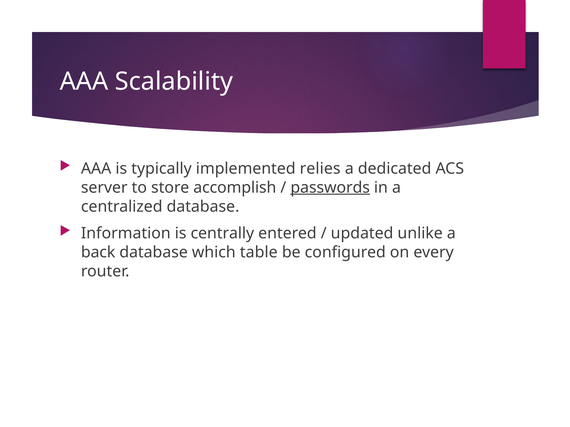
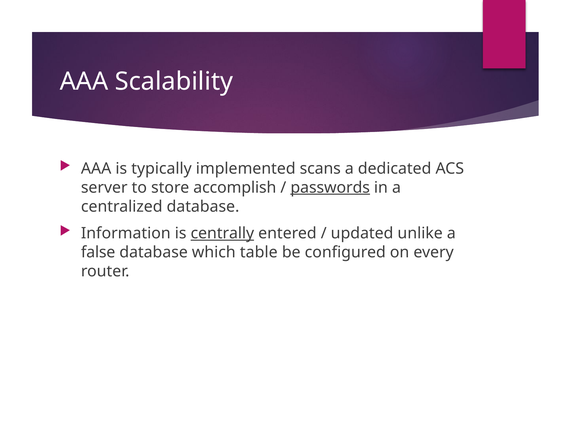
relies: relies -> scans (320, 169)
centrally underline: none -> present (222, 234)
back: back -> false (98, 253)
